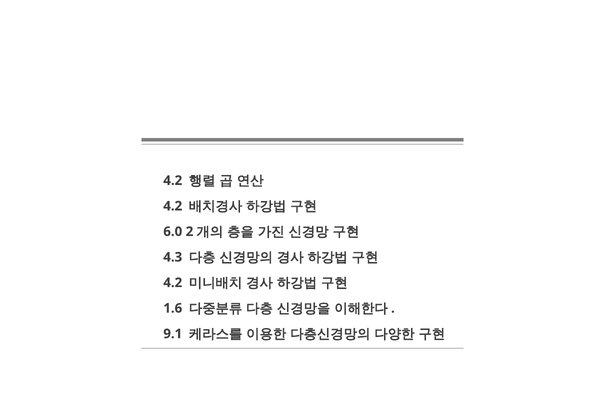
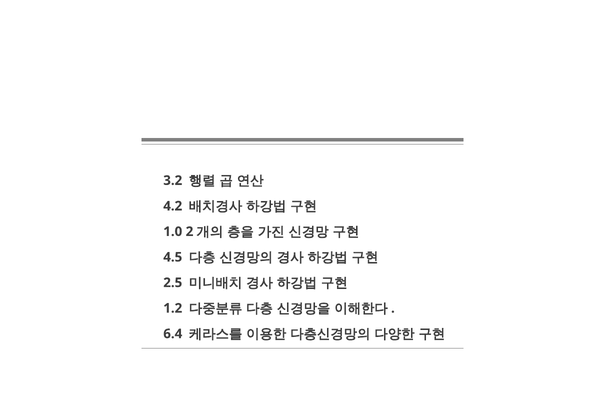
4.2: 4.2 -> 3.2 (173, 180)
6.0: 6.0 -> 1.0 (173, 231)
4.3: 4.3 -> 4.5 (173, 257)
4.2: 4.2 -> 2.5 (173, 282)
1.6: 1.6 -> 1.2 (173, 308)
9.1: 9.1 -> 6.4 (173, 334)
